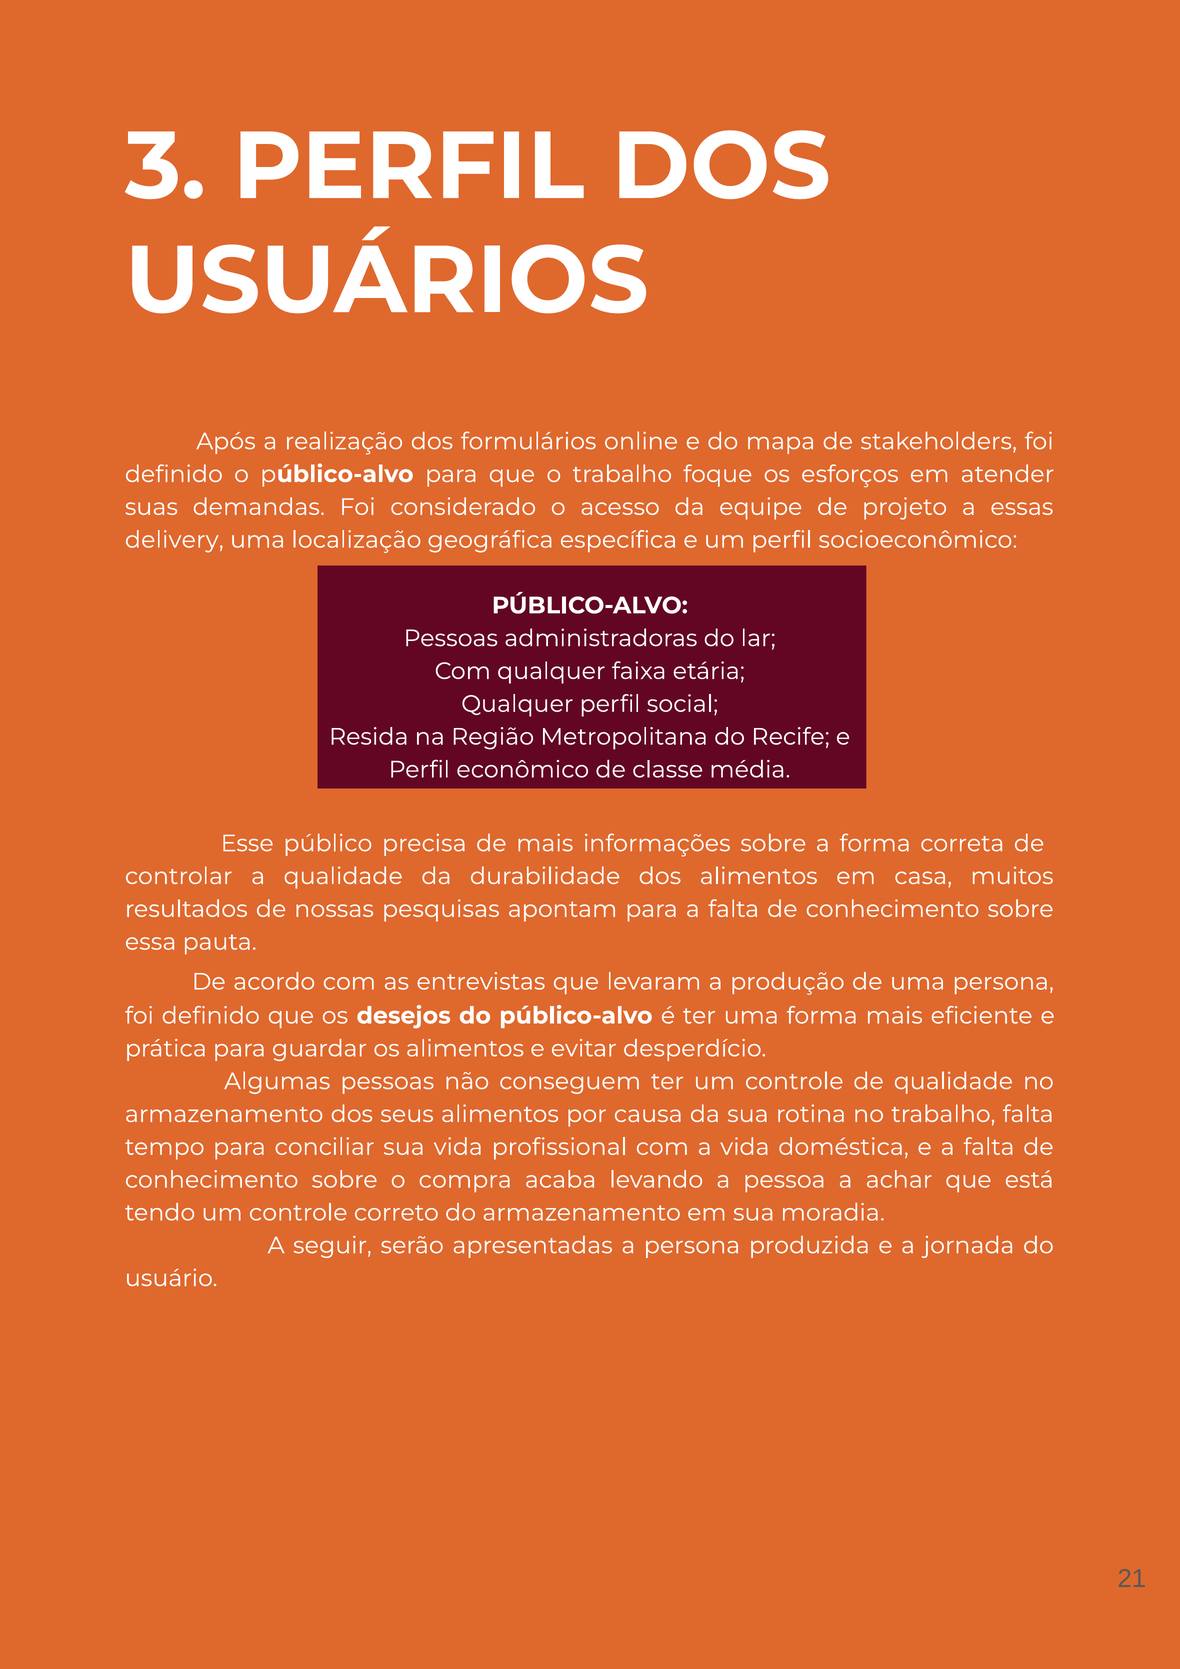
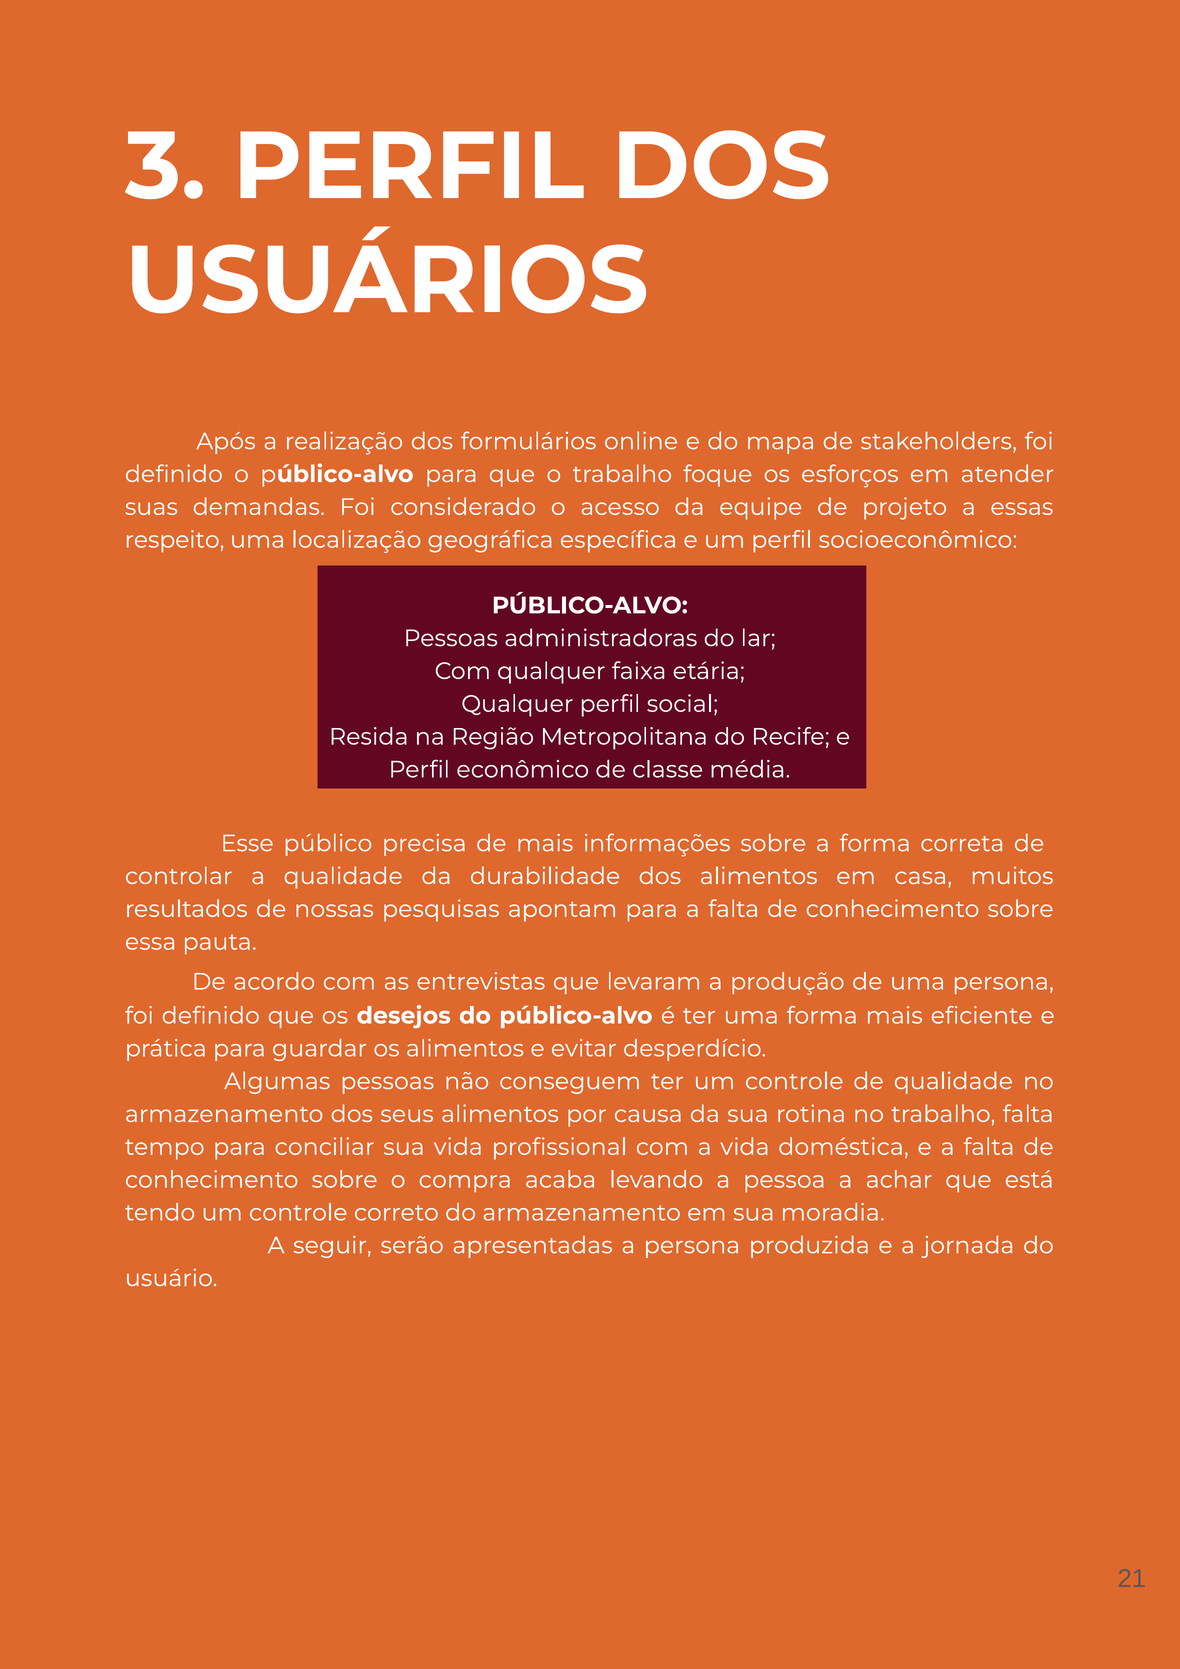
delivery: delivery -> respeito (174, 540)
